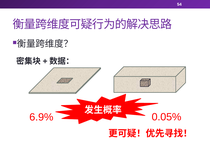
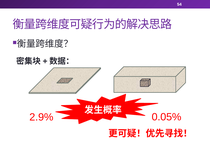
6.9%: 6.9% -> 2.9% (41, 118)
